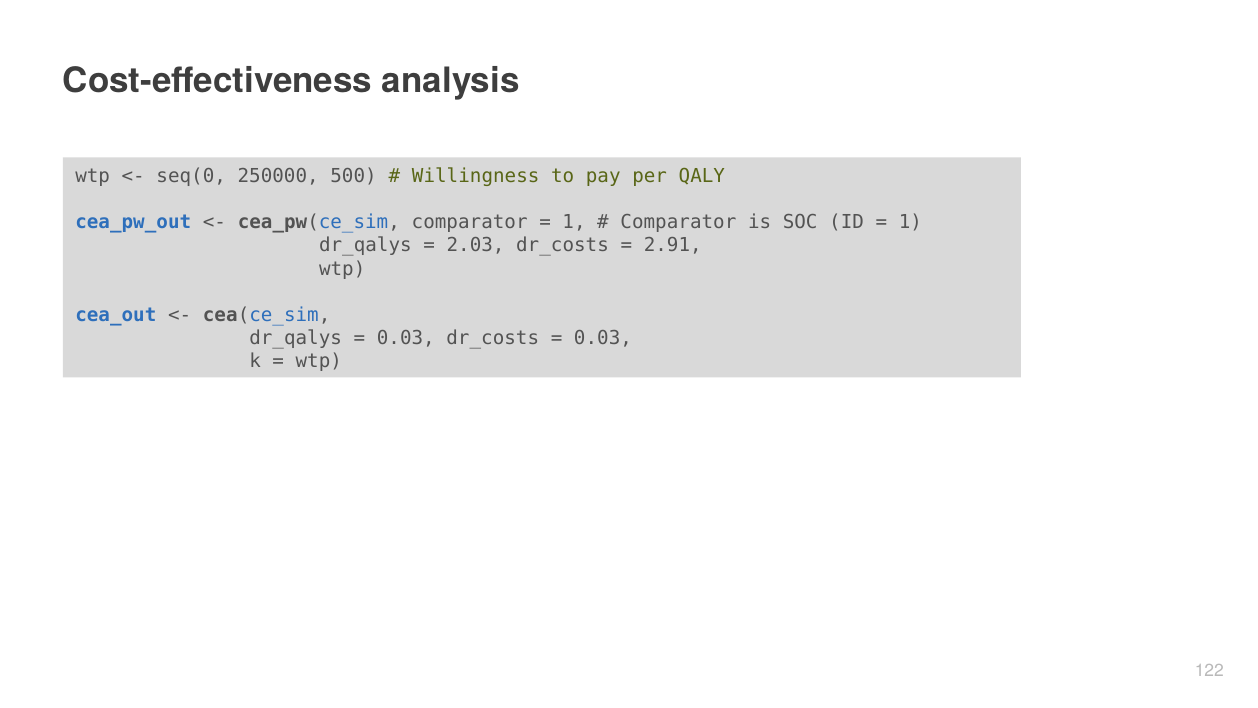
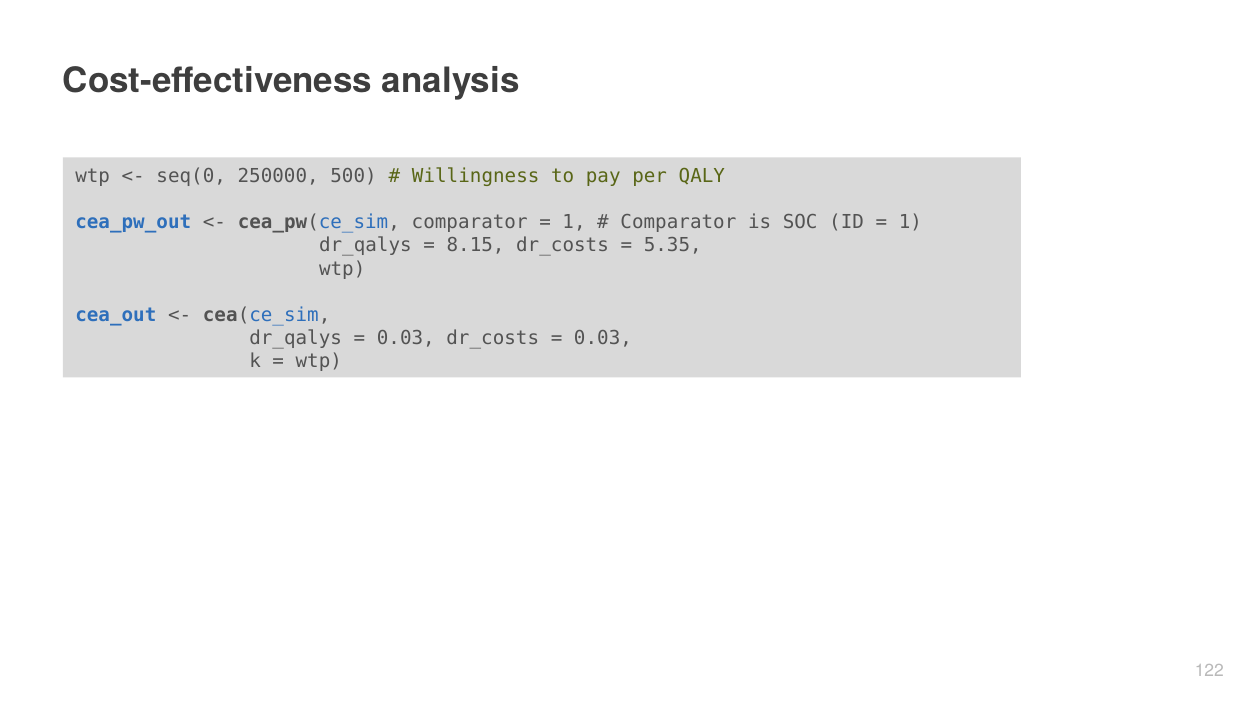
2.03: 2.03 -> 8.15 (476, 246)
2.91: 2.91 -> 5.35 (673, 246)
